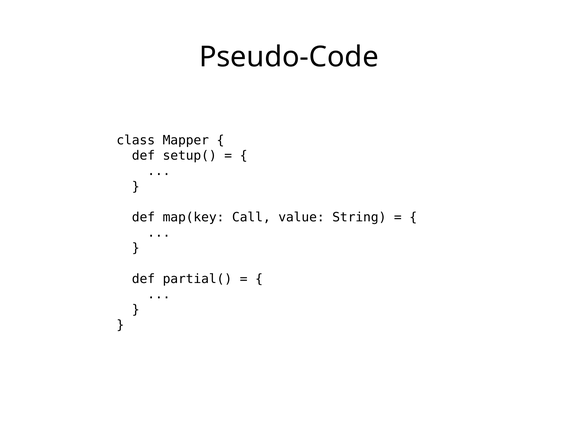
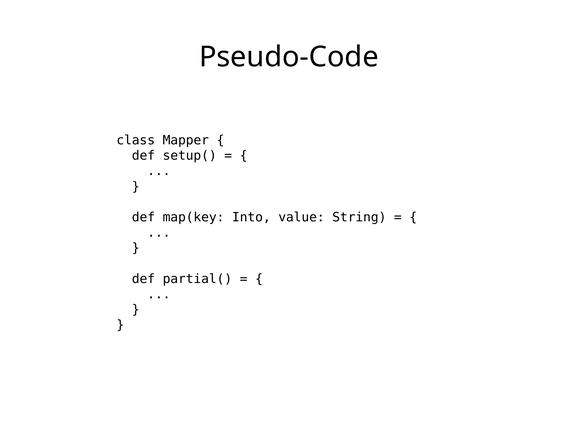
Call: Call -> Into (251, 217)
